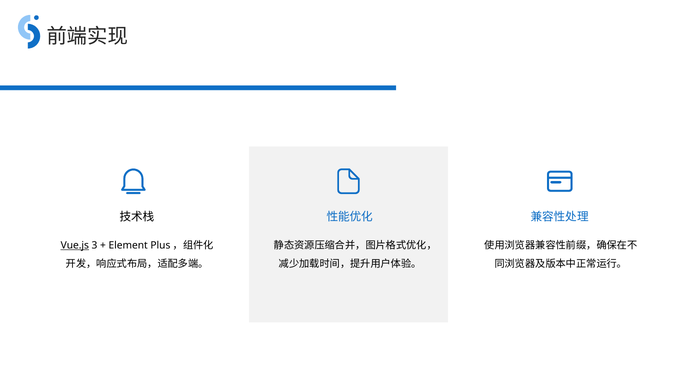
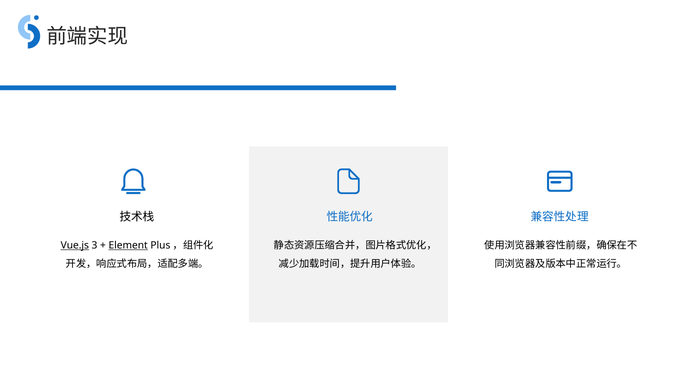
Element underline: none -> present (128, 246)
